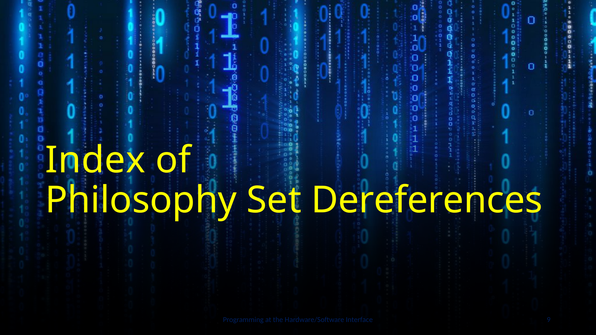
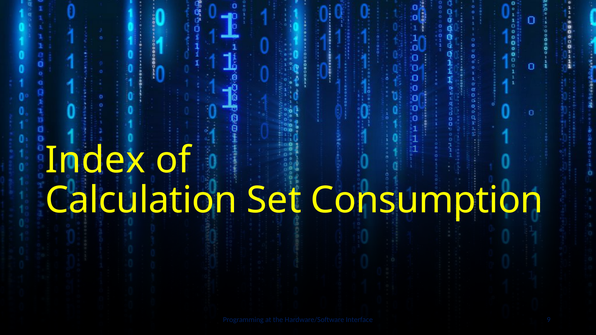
Philosophy: Philosophy -> Calculation (141, 200)
Dereferences: Dereferences -> Consumption (427, 200)
